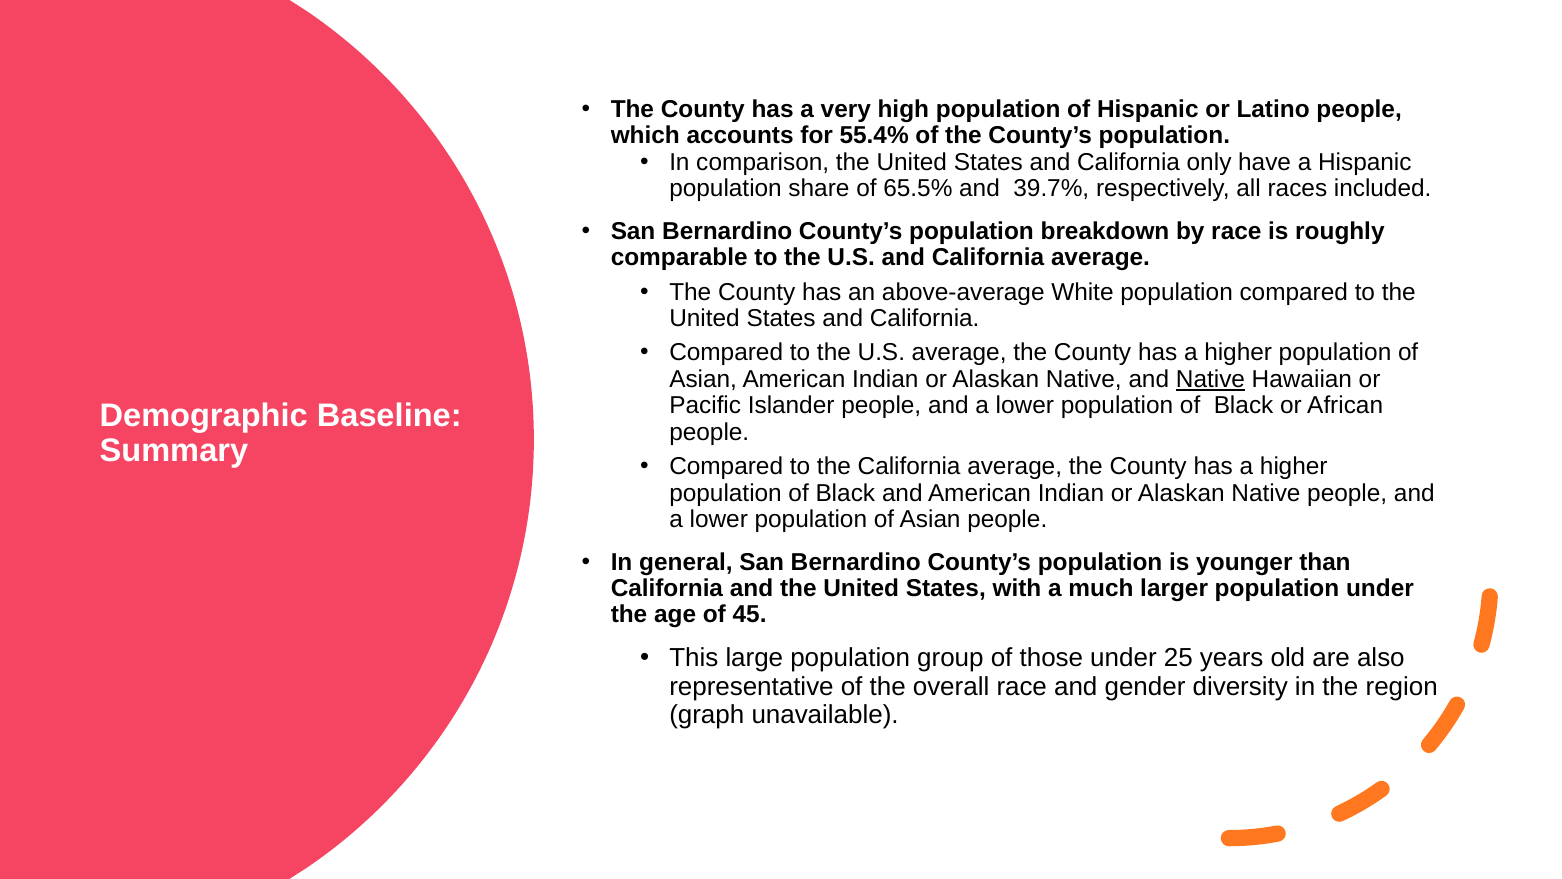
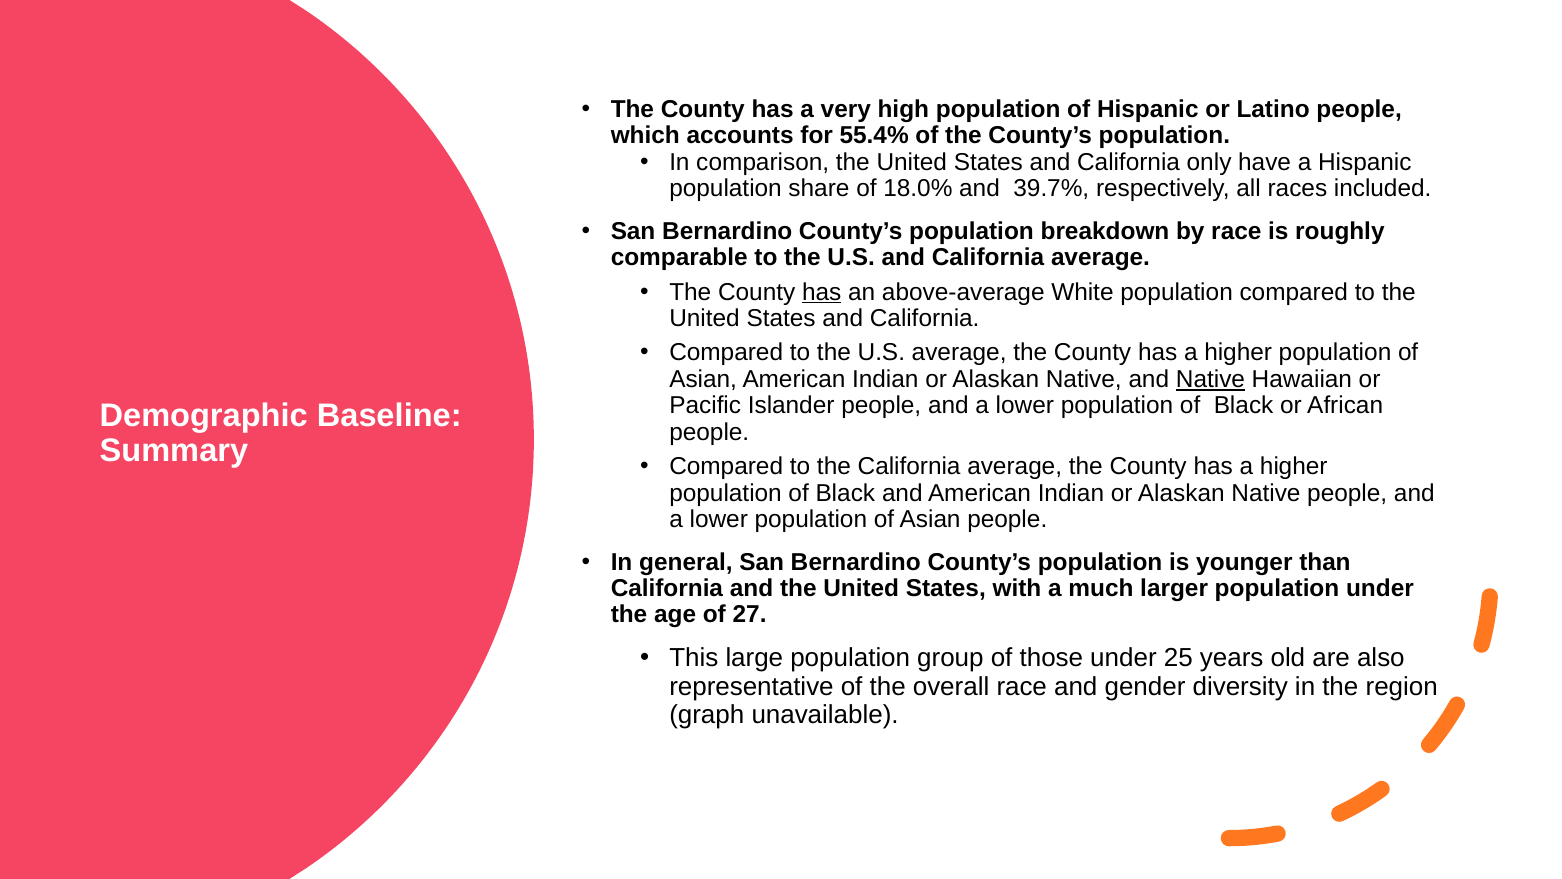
65.5%: 65.5% -> 18.0% (918, 188)
has underline: none -> present (822, 292)
45: 45 -> 27 (750, 615)
